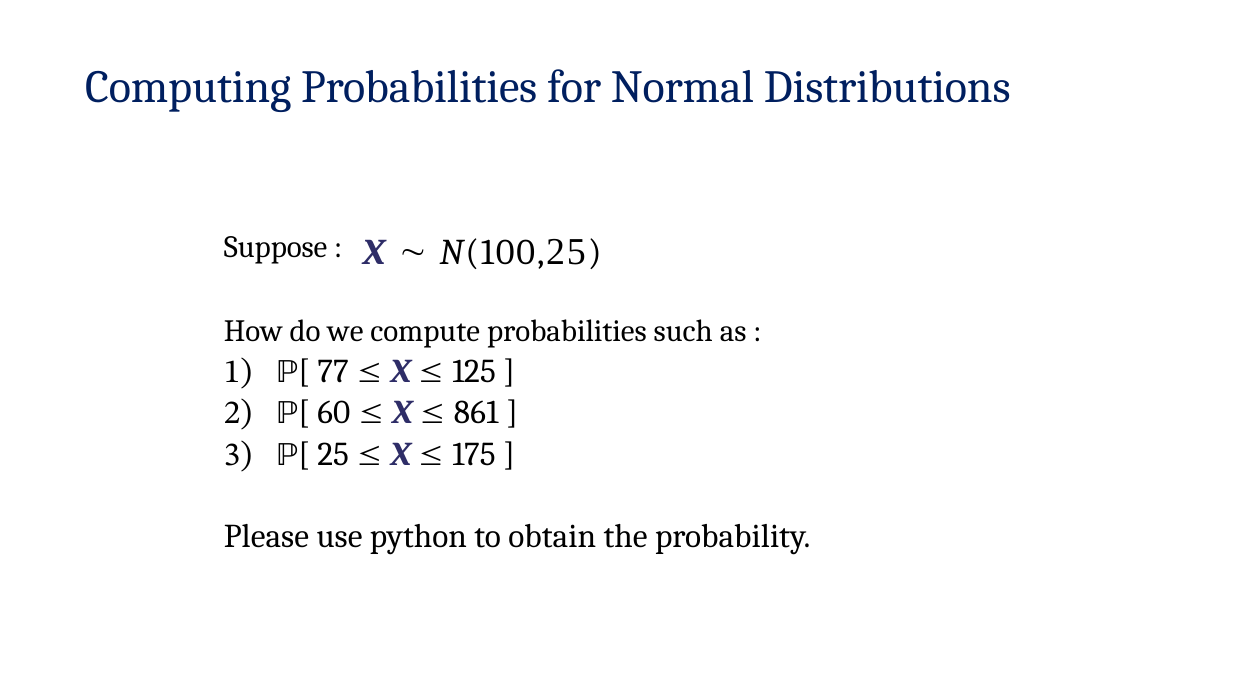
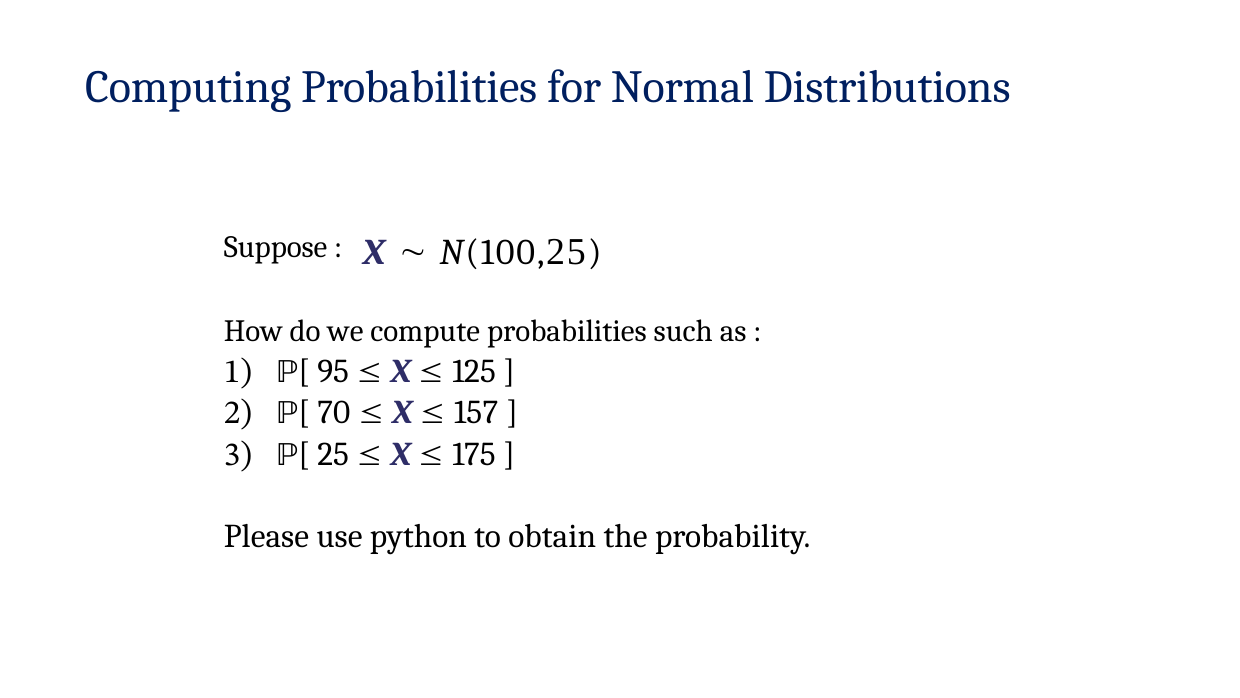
77: 77 -> 95 (333, 371)
60: 60 -> 70 (334, 413)
861: 861 -> 157 (476, 413)
